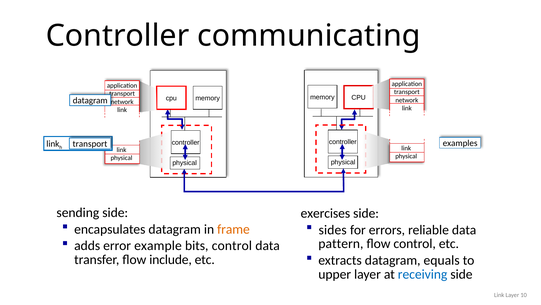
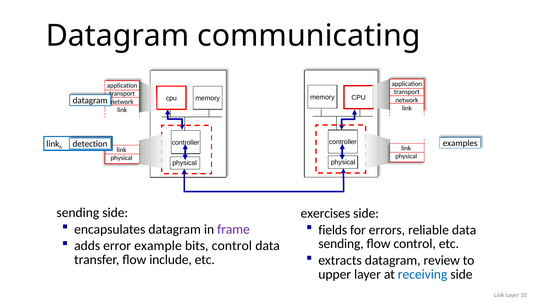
Controller: Controller -> Datagram (118, 36)
transport: transport -> detection (90, 144)
frame colour: orange -> purple (233, 229)
sides: sides -> fields (333, 229)
pattern: pattern -> sending (341, 243)
equals: equals -> review (442, 260)
